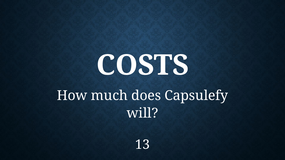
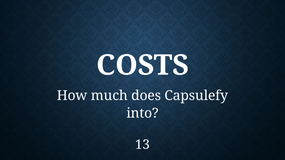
will: will -> into (143, 113)
